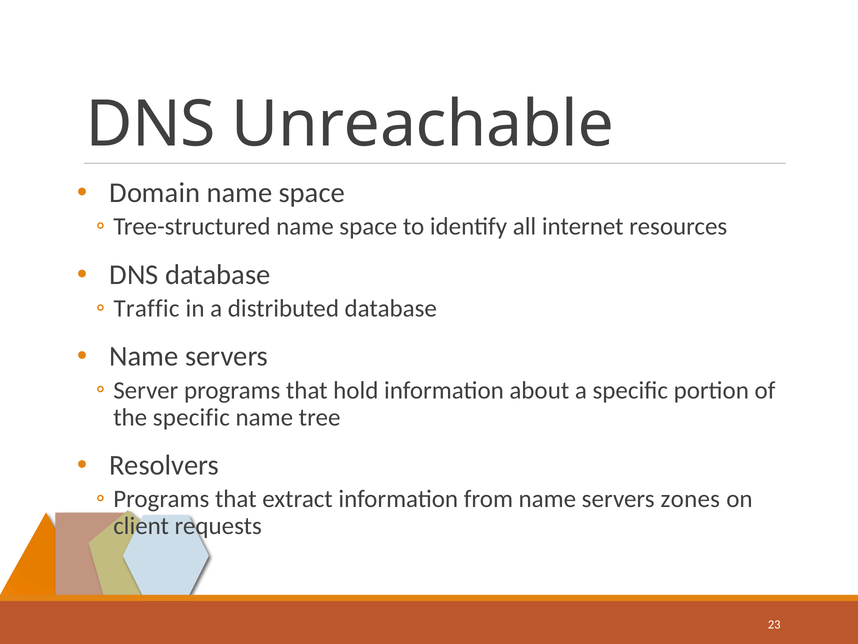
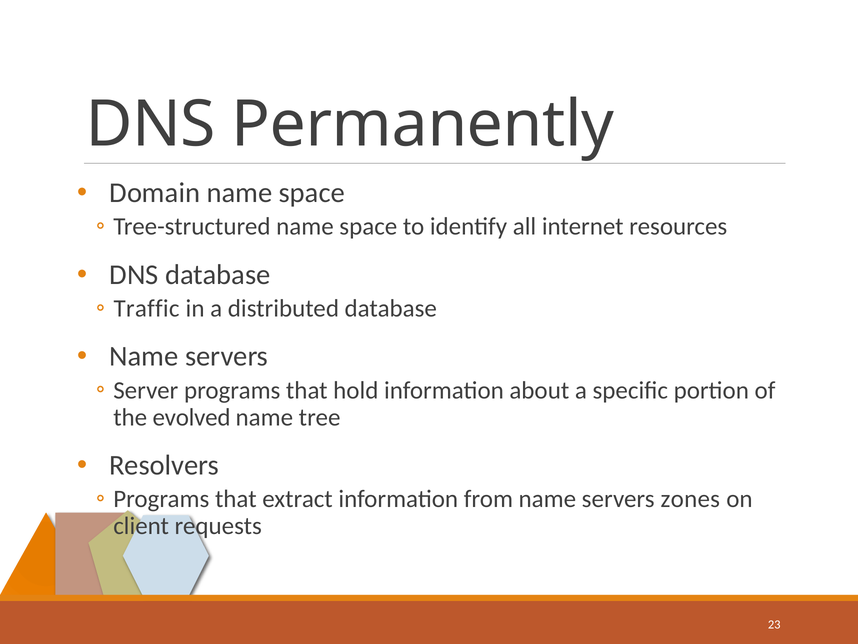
Unreachable: Unreachable -> Permanently (423, 124)
the specific: specific -> evolved (192, 417)
